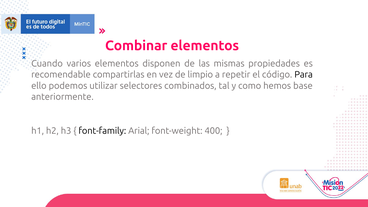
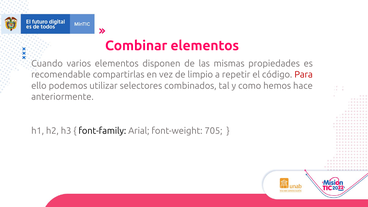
Para colour: black -> red (304, 75)
base: base -> hace (303, 86)
400: 400 -> 705 (214, 131)
